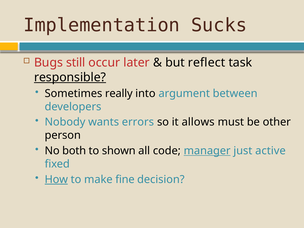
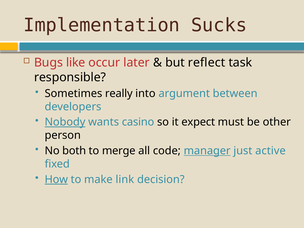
still: still -> like (76, 63)
responsible underline: present -> none (70, 77)
Nobody underline: none -> present (65, 122)
errors: errors -> casino (138, 122)
allows: allows -> expect (198, 122)
shown: shown -> merge (119, 151)
fine: fine -> link (125, 179)
